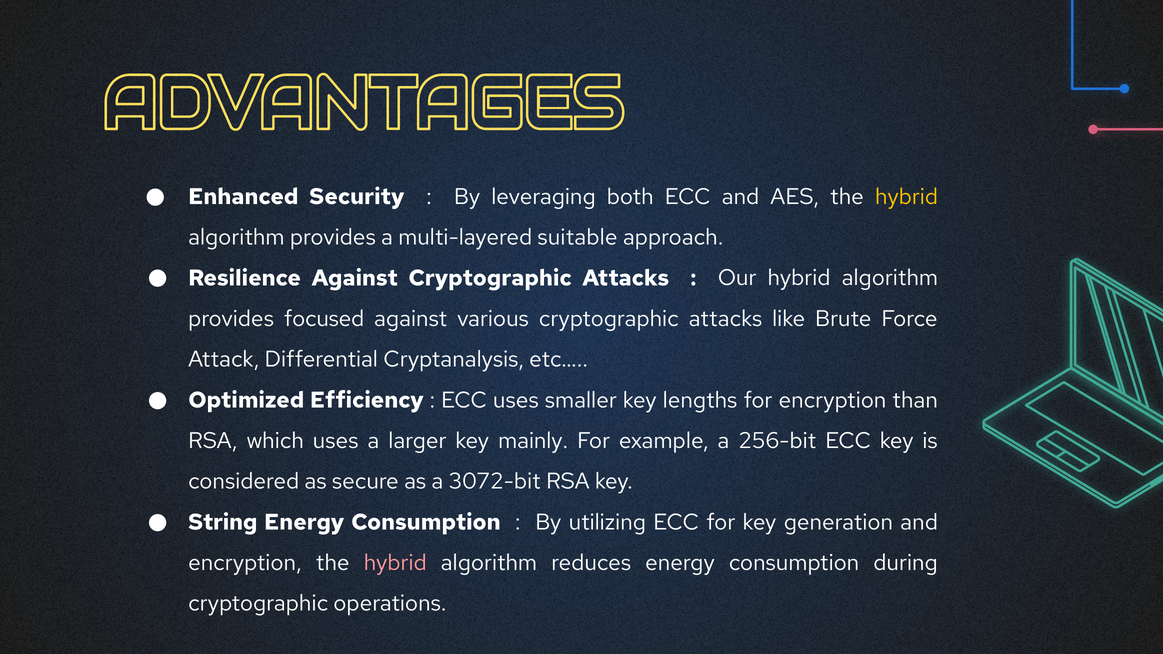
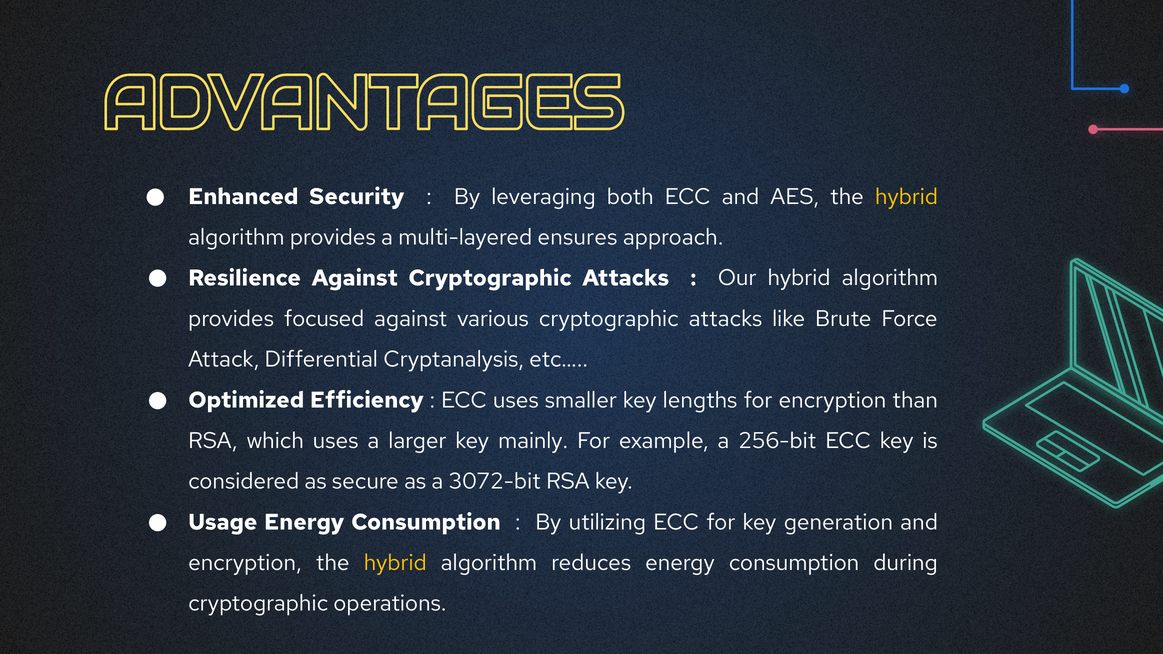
suitable: suitable -> ensures (577, 237)
String: String -> Usage (223, 522)
hybrid colour: pink -> yellow (395, 563)
